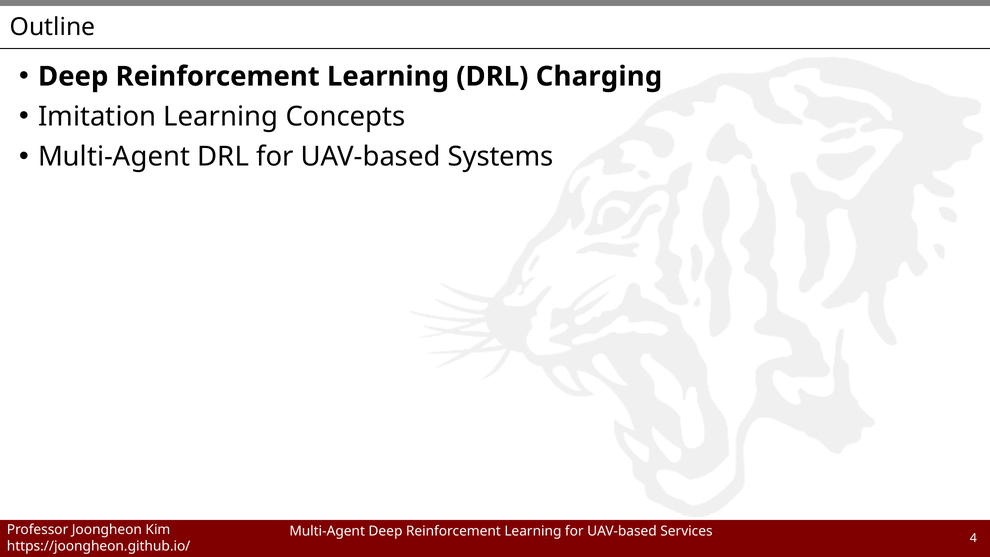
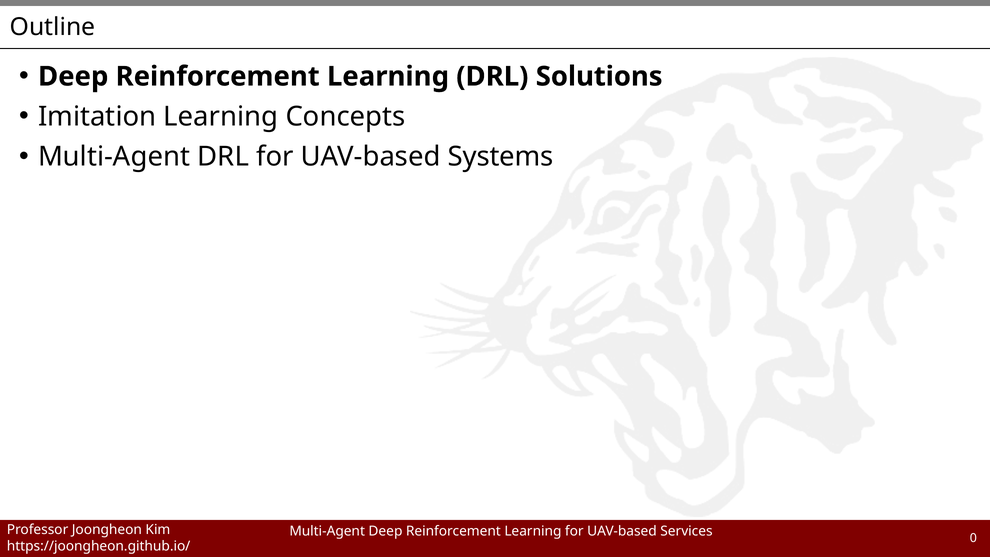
Charging: Charging -> Solutions (599, 76)
4: 4 -> 0 (973, 538)
